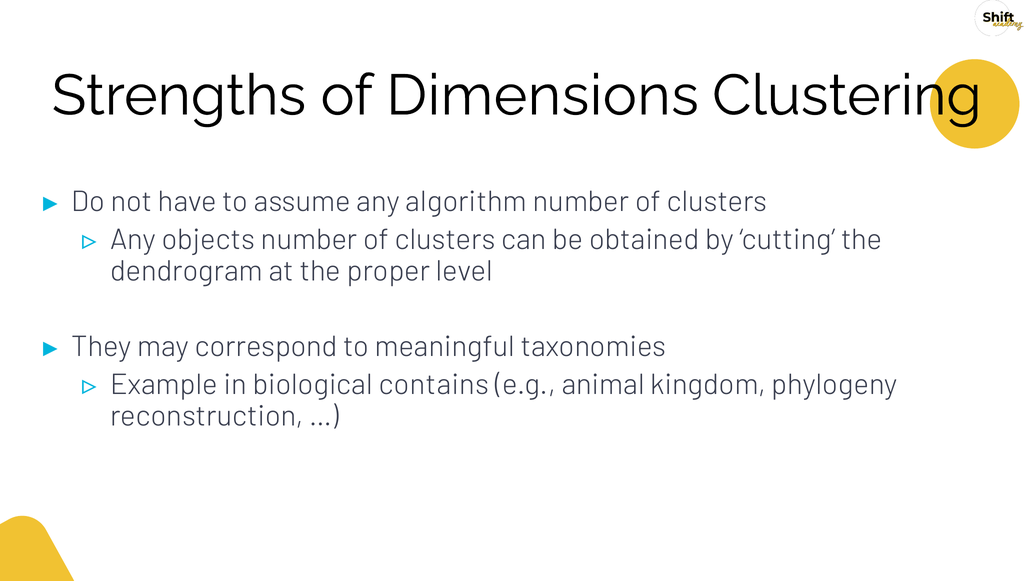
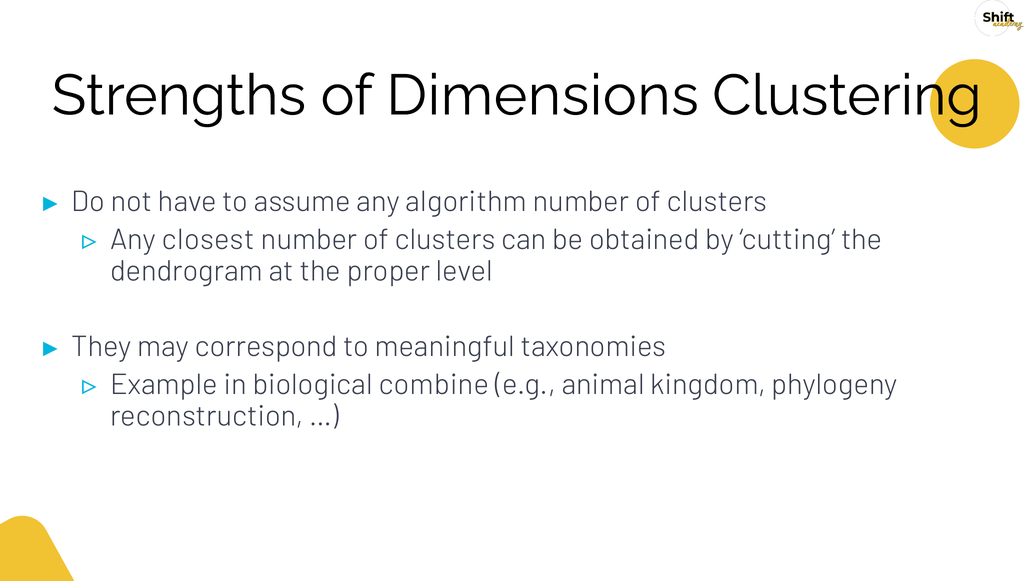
objects: objects -> closest (208, 240)
contains: contains -> combine (434, 385)
